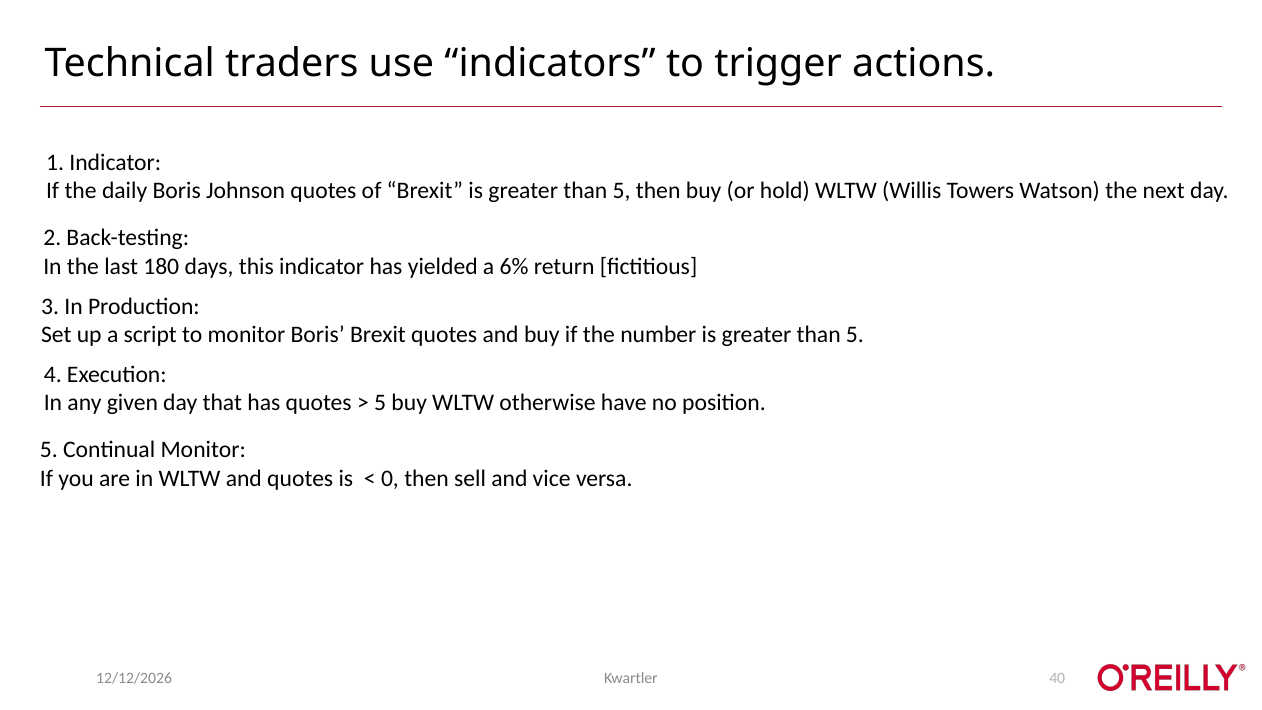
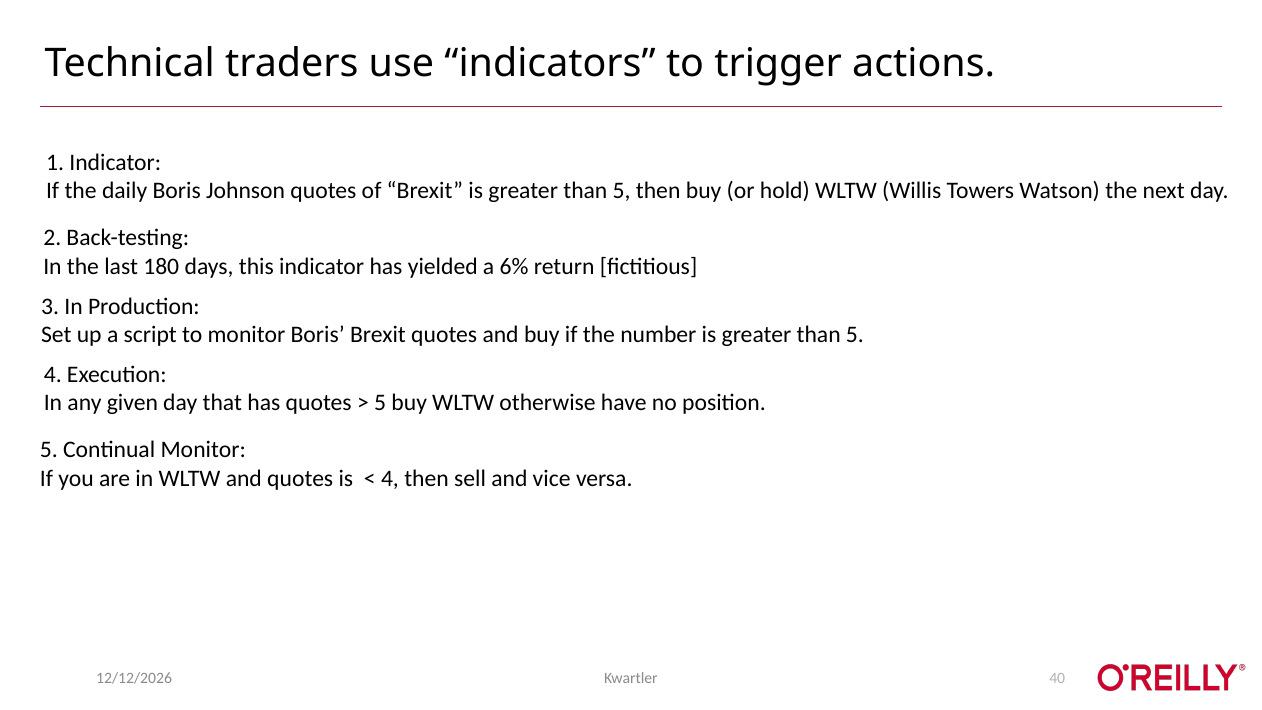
0: 0 -> 4 (390, 478)
